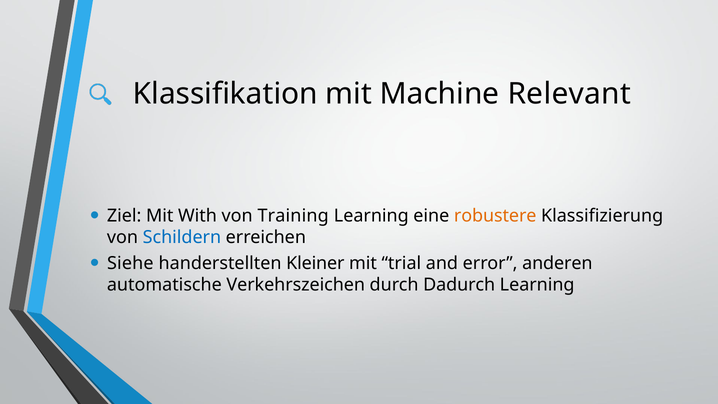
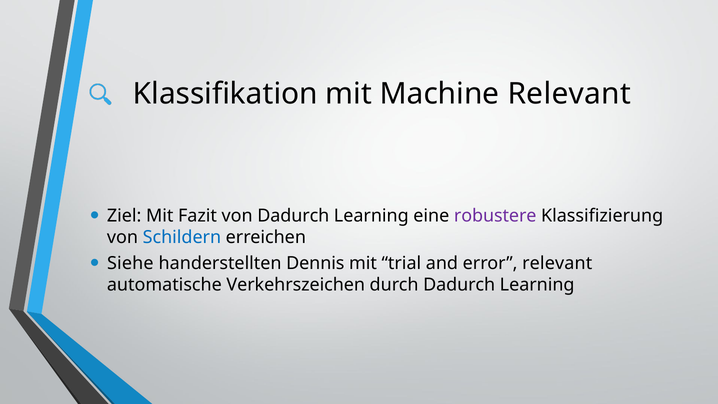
With: With -> Fazit (197, 216)
von Training: Training -> Dadurch (293, 216)
robustere colour: orange -> purple (495, 216)
Kleiner: Kleiner -> Dennis (315, 263)
error anderen: anderen -> relevant (557, 263)
